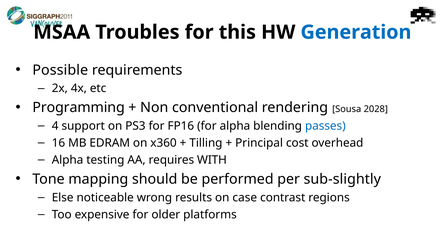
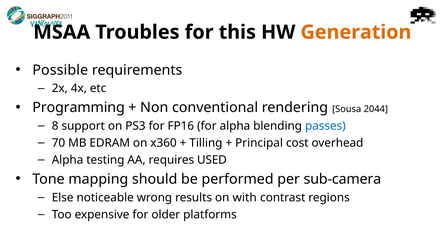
Generation colour: blue -> orange (356, 32)
2028: 2028 -> 2044 (376, 109)
4: 4 -> 8 (55, 126)
16: 16 -> 70 (59, 143)
WITH: WITH -> USED (212, 160)
sub-slightly: sub-slightly -> sub-camera (342, 179)
case: case -> with (245, 198)
